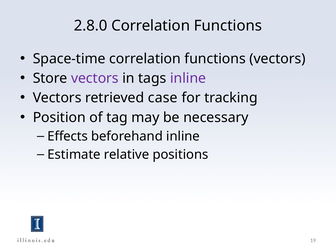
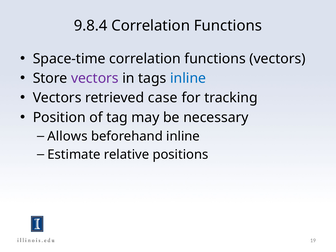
2.8.0: 2.8.0 -> 9.8.4 (91, 26)
inline colour: purple -> blue (188, 78)
Effects: Effects -> Allows (68, 136)
